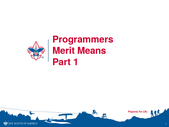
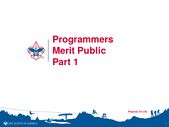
Means: Means -> Public (92, 51)
